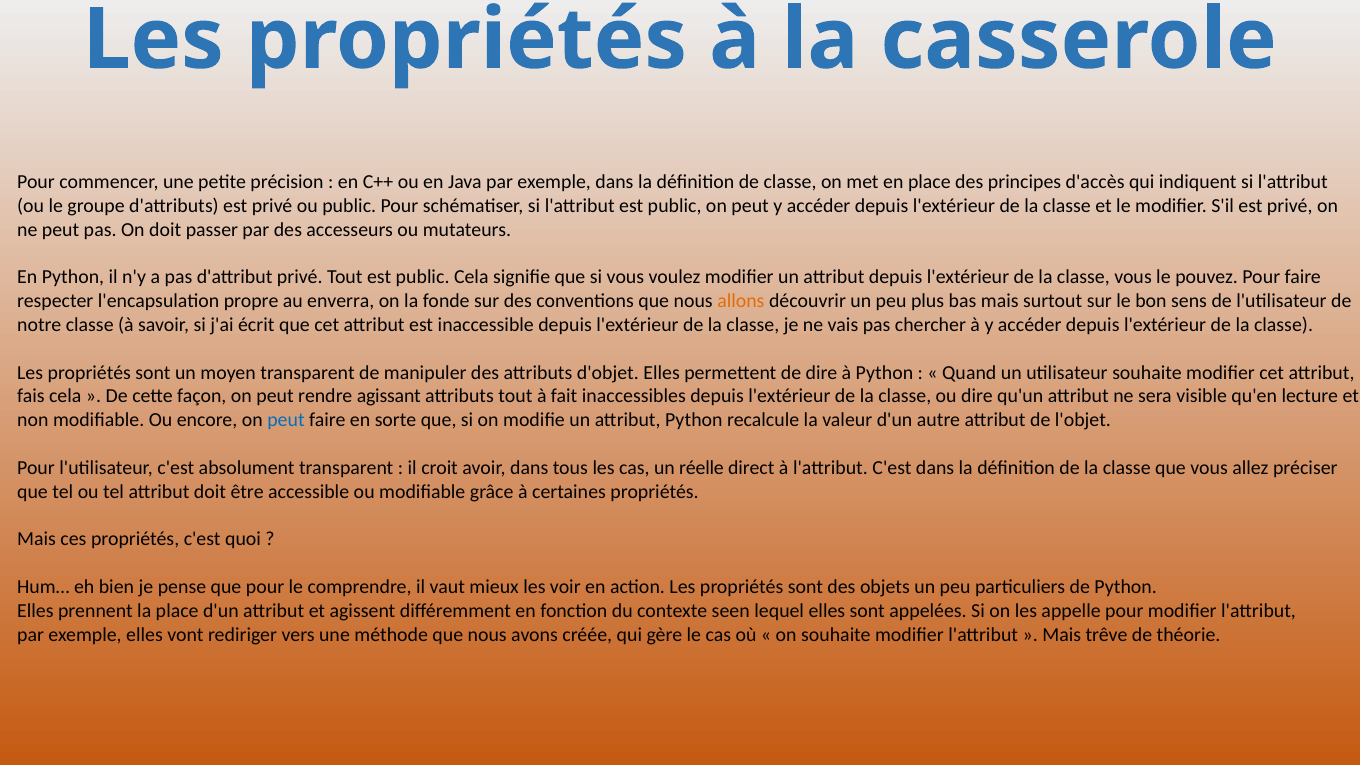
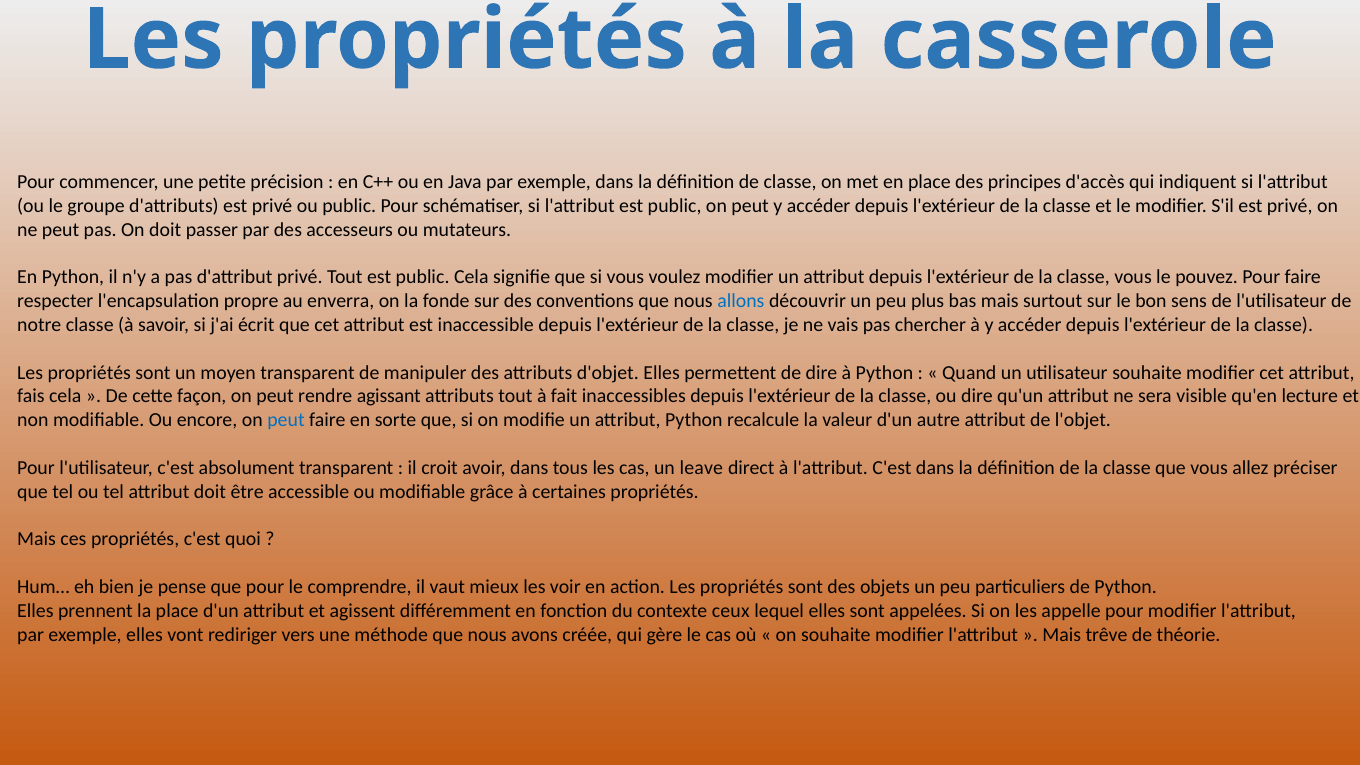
allons colour: orange -> blue (741, 301)
réelle: réelle -> leave (701, 468)
seen: seen -> ceux (731, 611)
